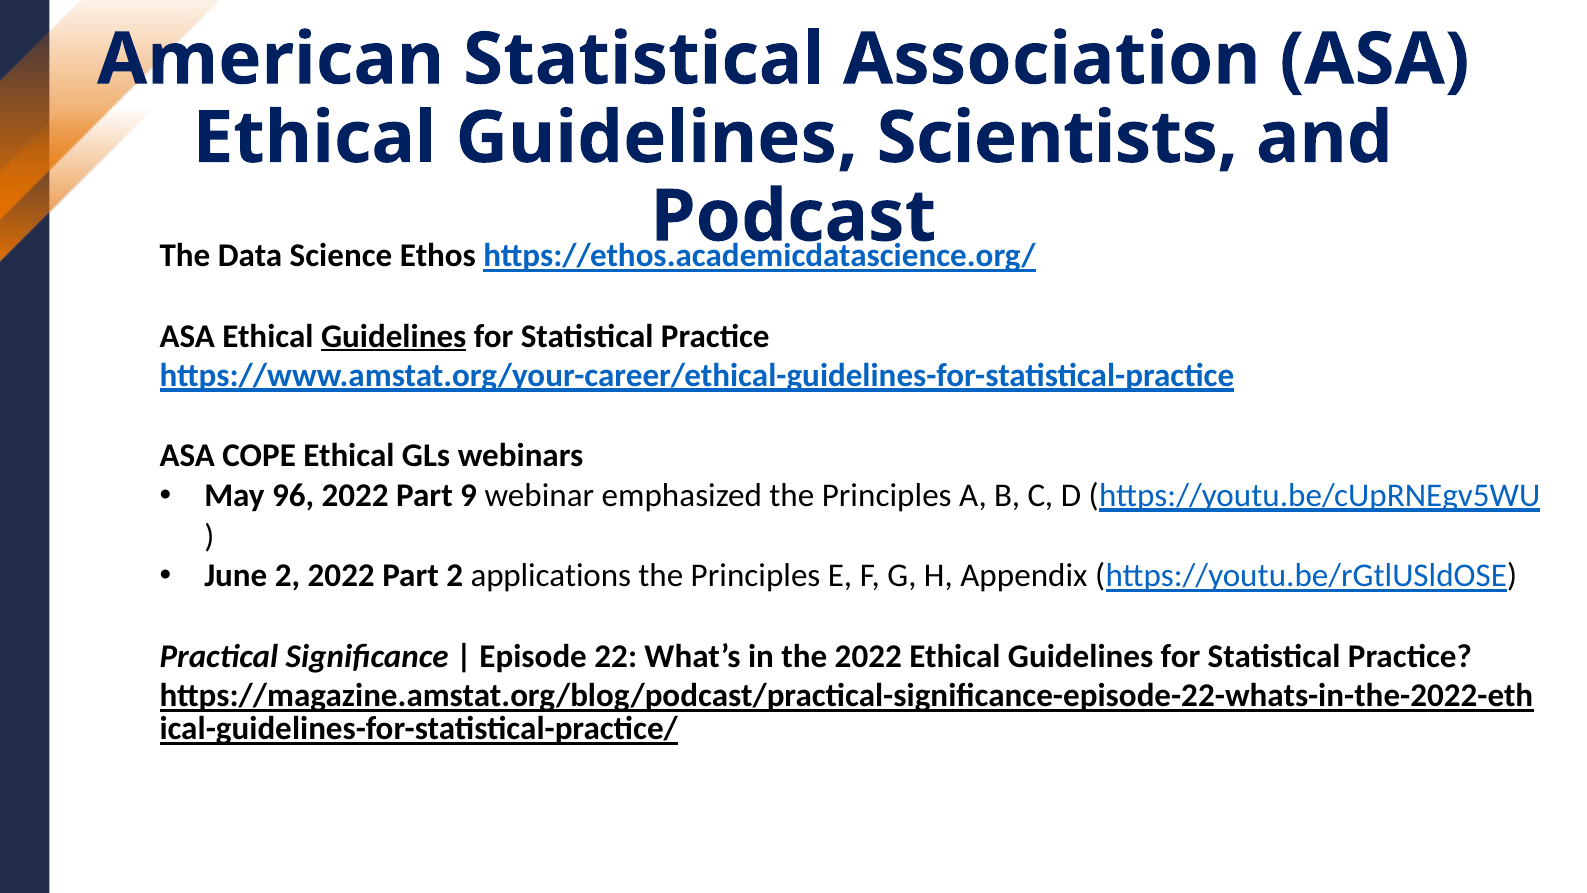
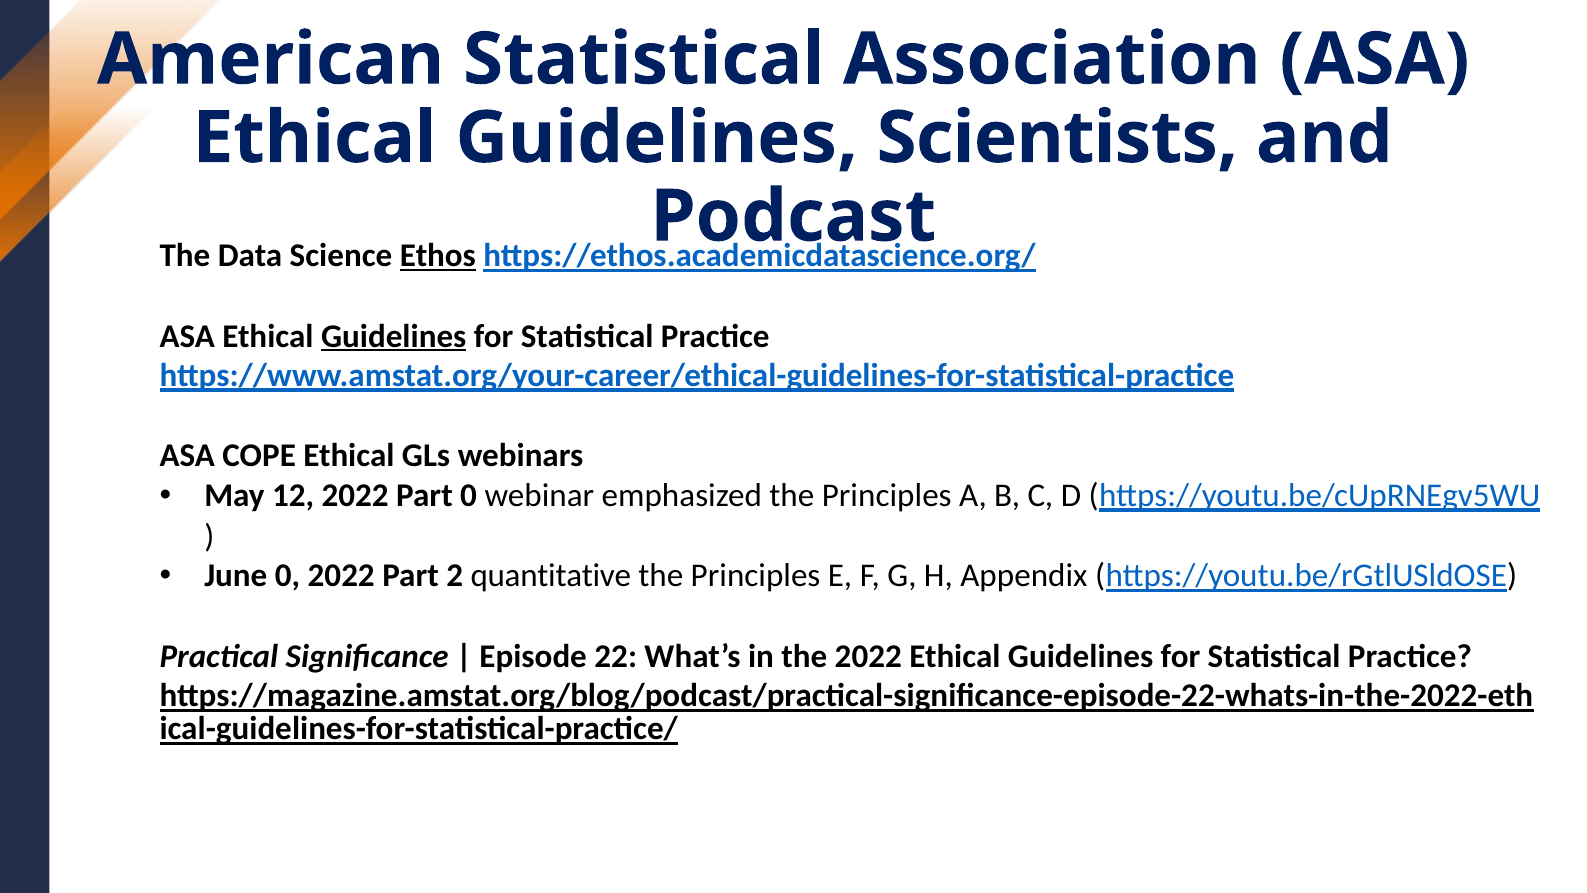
Ethos underline: none -> present (438, 256)
96: 96 -> 12 (293, 496)
Part 9: 9 -> 0 (469, 496)
June 2: 2 -> 0 (287, 576)
applications: applications -> quantitative (551, 576)
